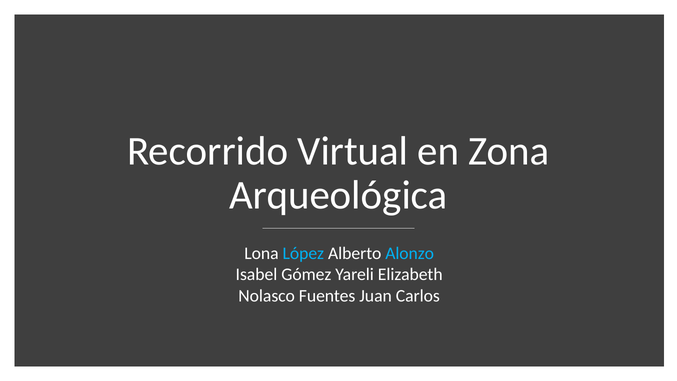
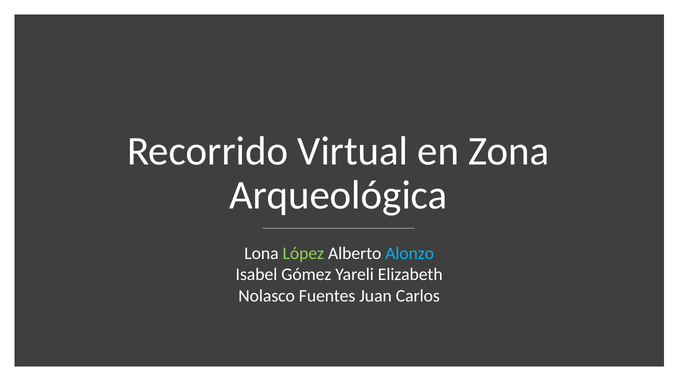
López colour: light blue -> light green (303, 253)
